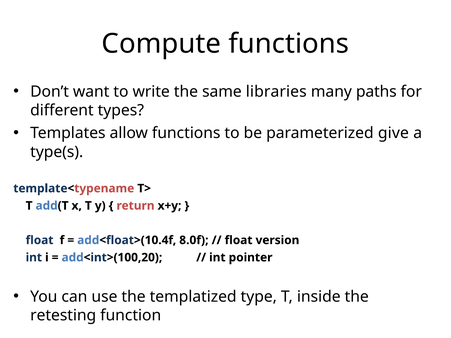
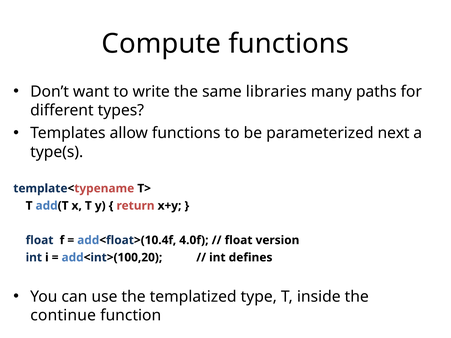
give: give -> next (394, 133)
8.0f: 8.0f -> 4.0f (194, 240)
pointer: pointer -> defines (251, 258)
retesting: retesting -> continue (63, 316)
